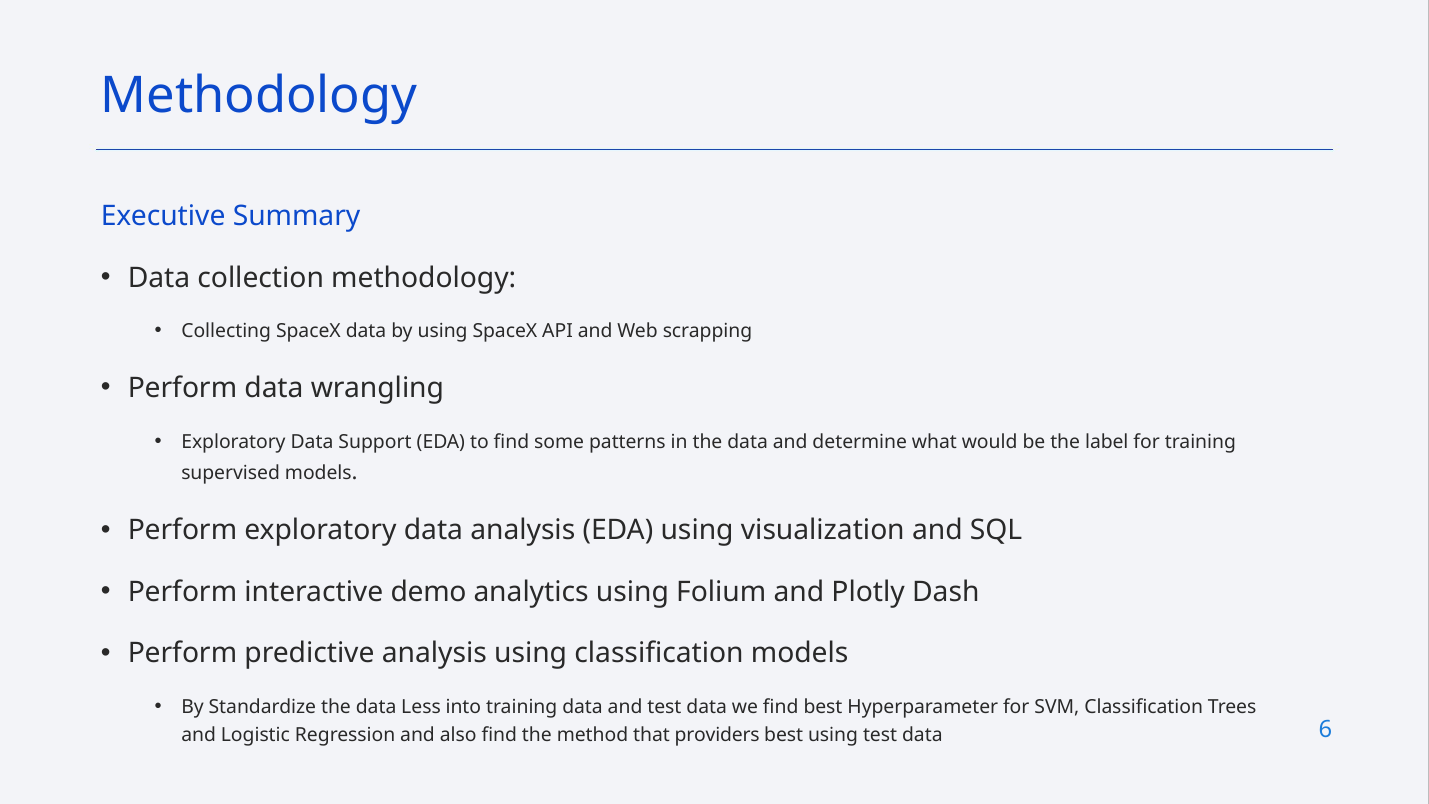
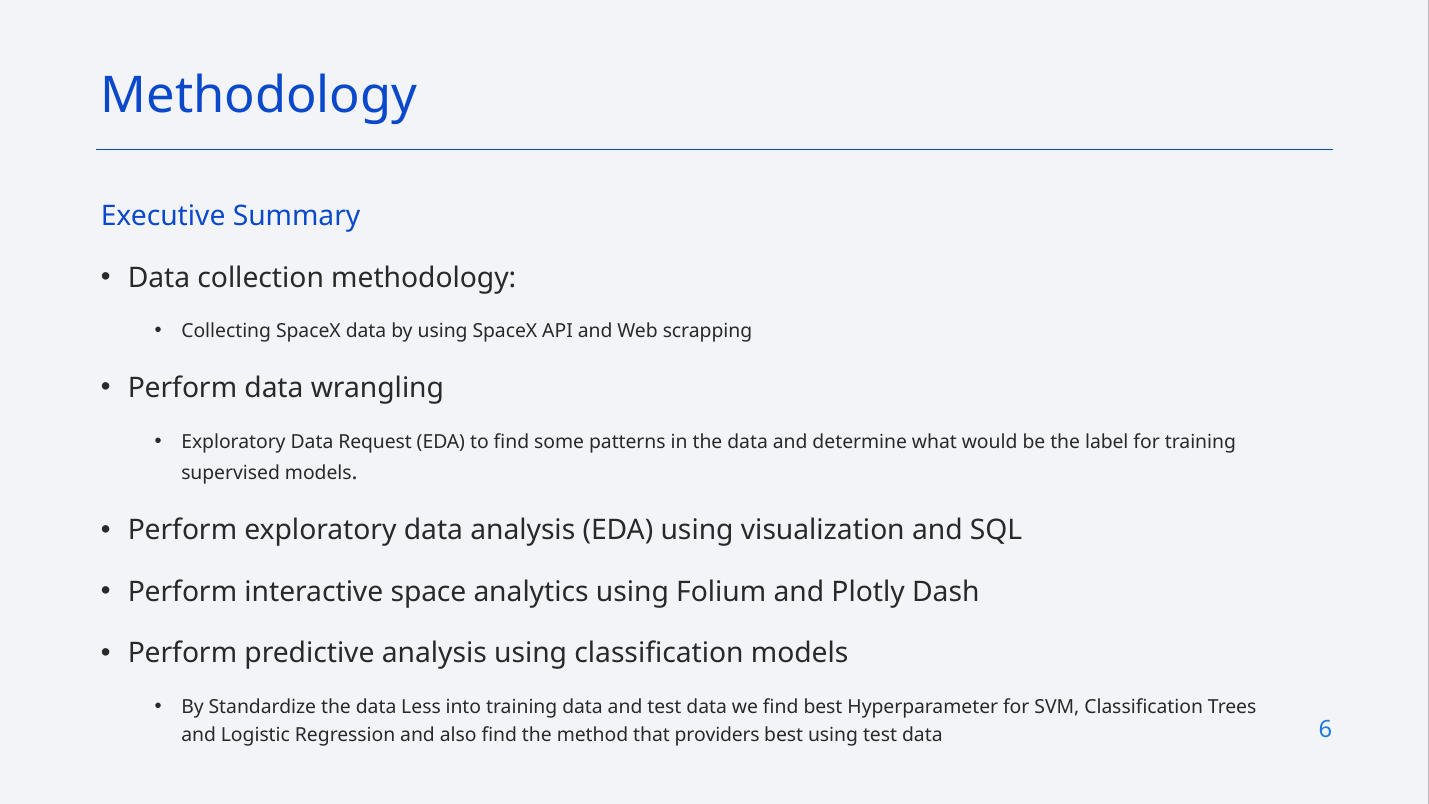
Support: Support -> Request (375, 442)
demo: demo -> space (428, 592)
